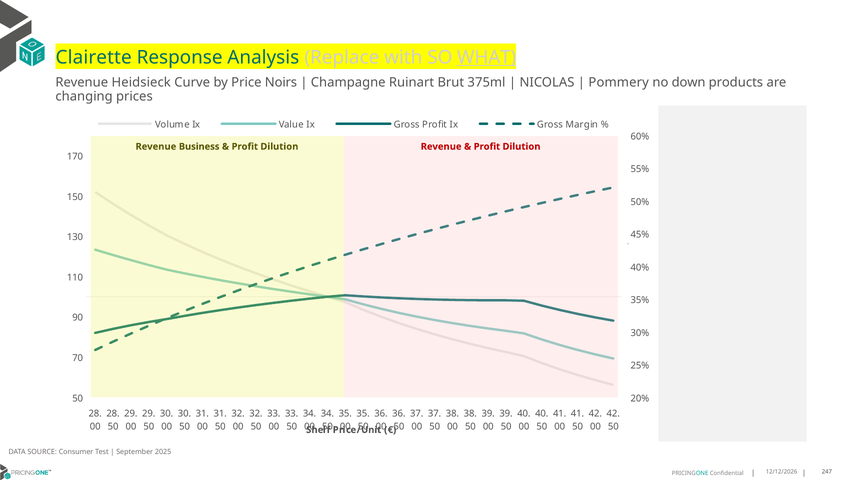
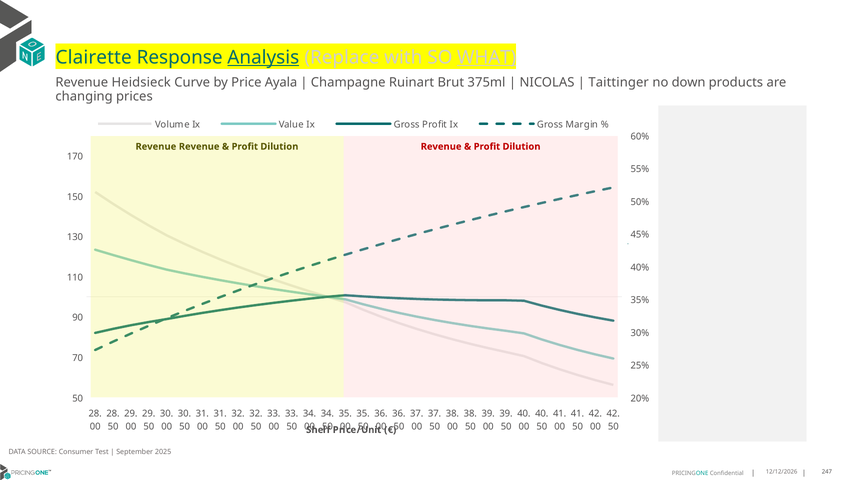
Analysis underline: none -> present (263, 57)
Noirs: Noirs -> Ayala (281, 83)
Pommery: Pommery -> Taittinger (619, 83)
Revenue Business: Business -> Revenue (199, 147)
